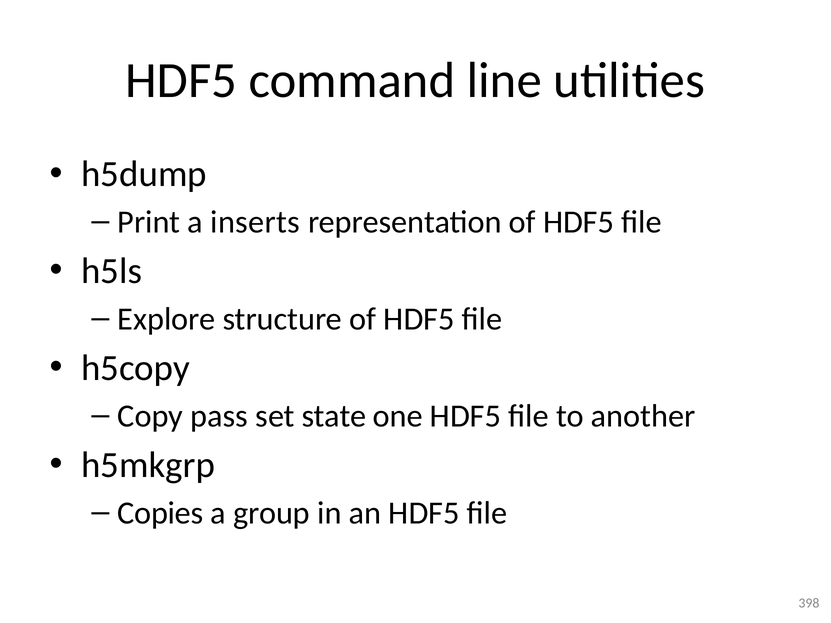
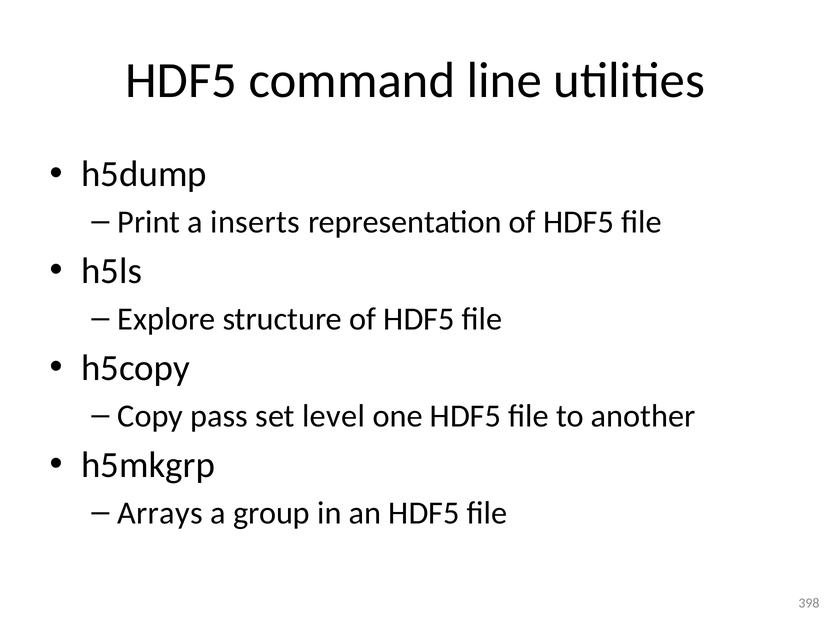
state: state -> level (334, 416)
Copies: Copies -> Arrays (160, 513)
